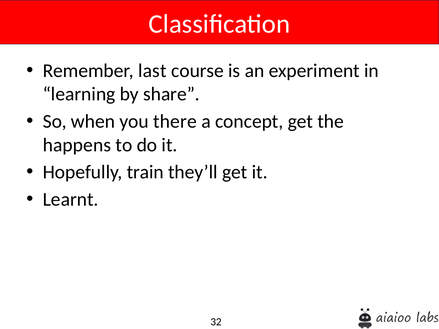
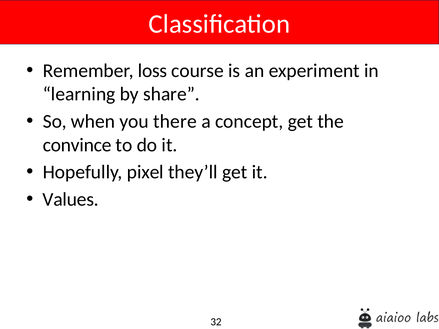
last: last -> loss (153, 71)
happens: happens -> convince (77, 145)
train: train -> pixel (145, 172)
Learnt: Learnt -> Values (71, 200)
